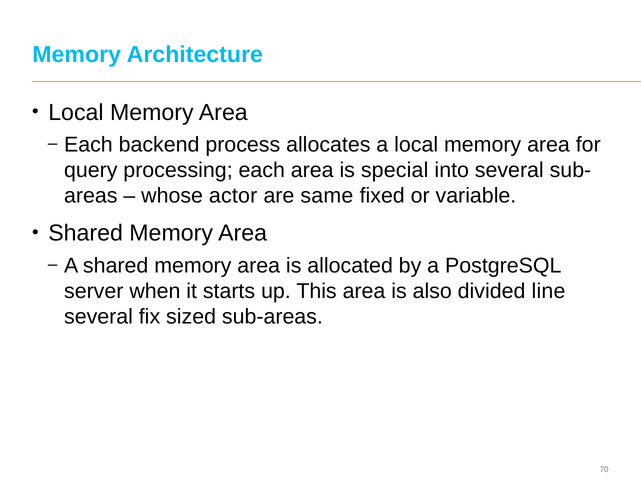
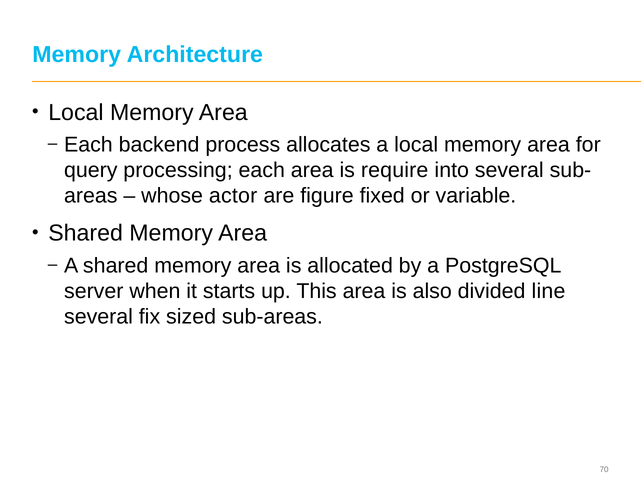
special: special -> require (395, 170)
same: same -> figure (327, 196)
